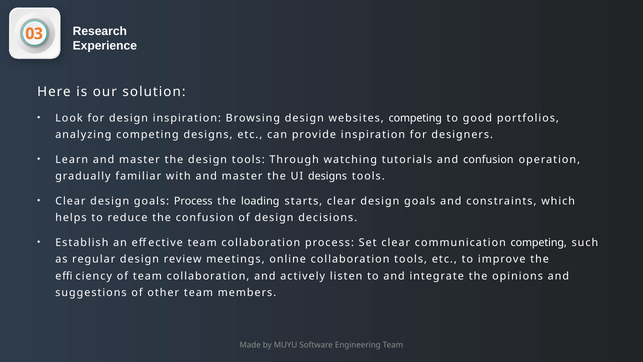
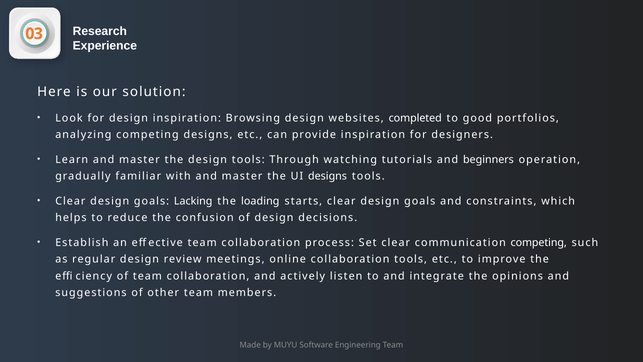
websites competing: competing -> completed (415, 118)
and confusion: confusion -> beginners (488, 159)
goals Process: Process -> Lacking (193, 201)
